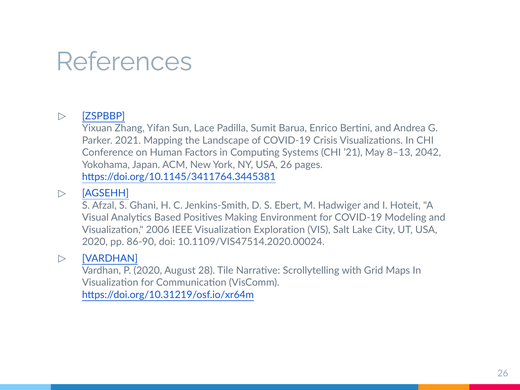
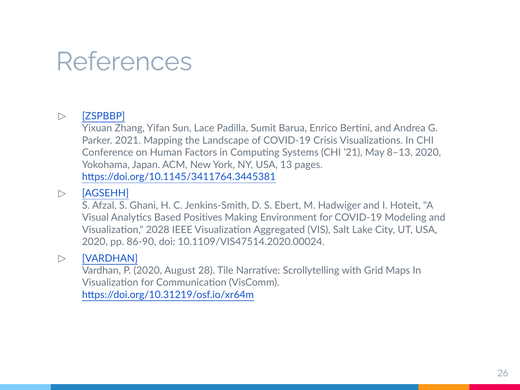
8–13 2042: 2042 -> 2020 (428, 153)
USA 26: 26 -> 13 (286, 165)
2006: 2006 -> 2028 (158, 230)
Exploration: Exploration -> Aggregated (279, 230)
